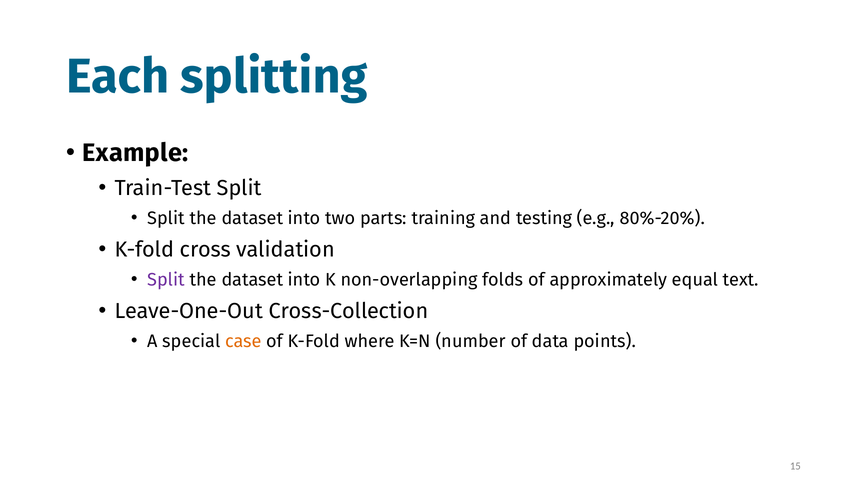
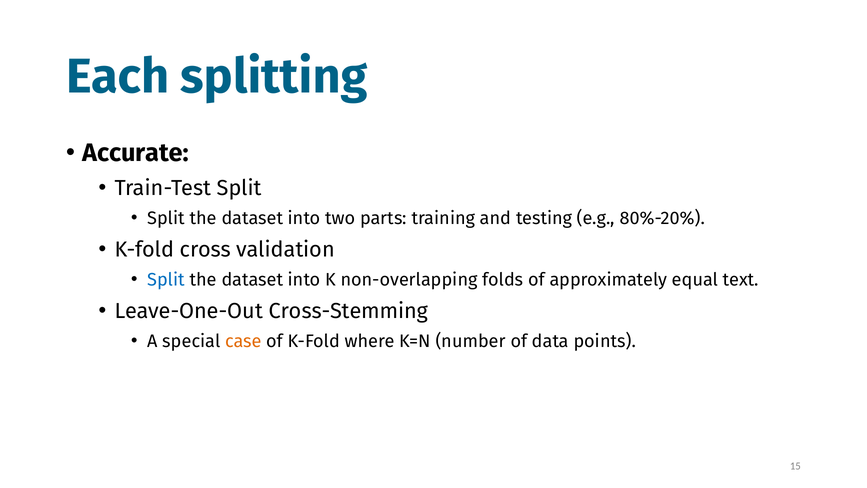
Example: Example -> Accurate (136, 153)
Split colour: purple -> blue (166, 280)
Cross-Collection: Cross-Collection -> Cross-Stemming (348, 311)
